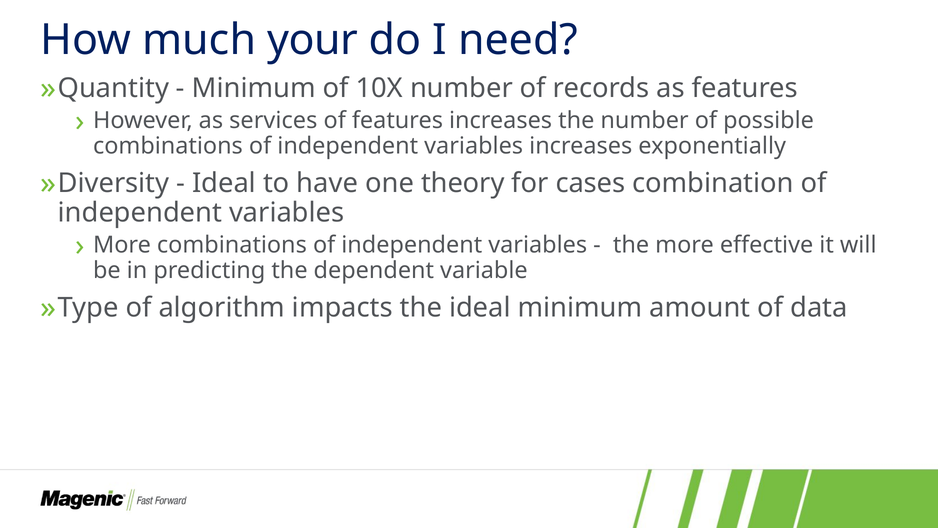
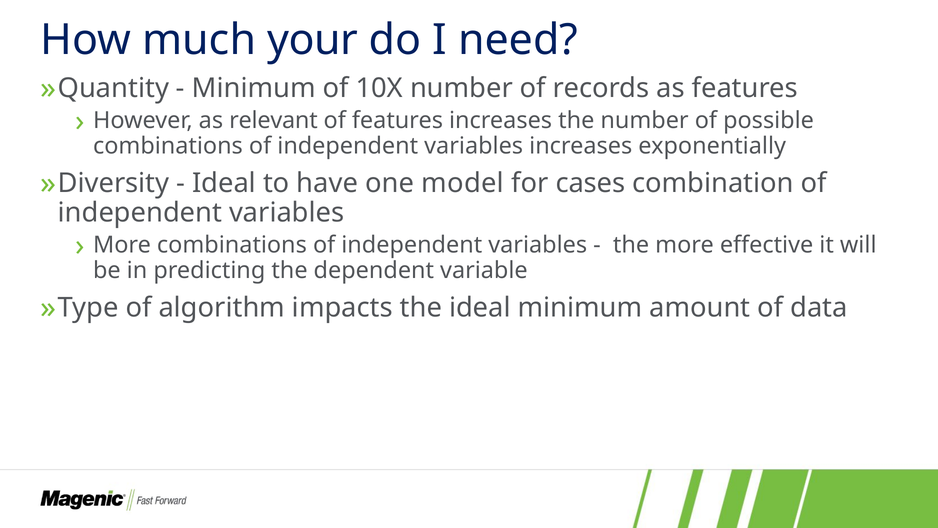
services: services -> relevant (273, 121)
theory: theory -> model (463, 183)
